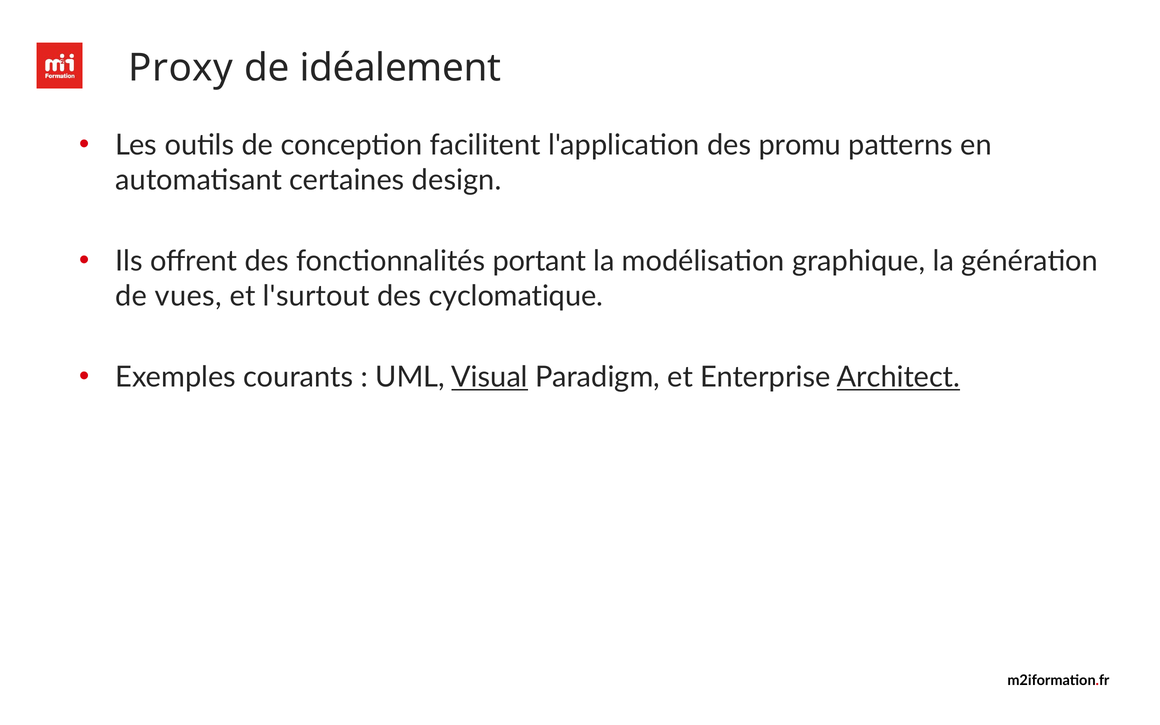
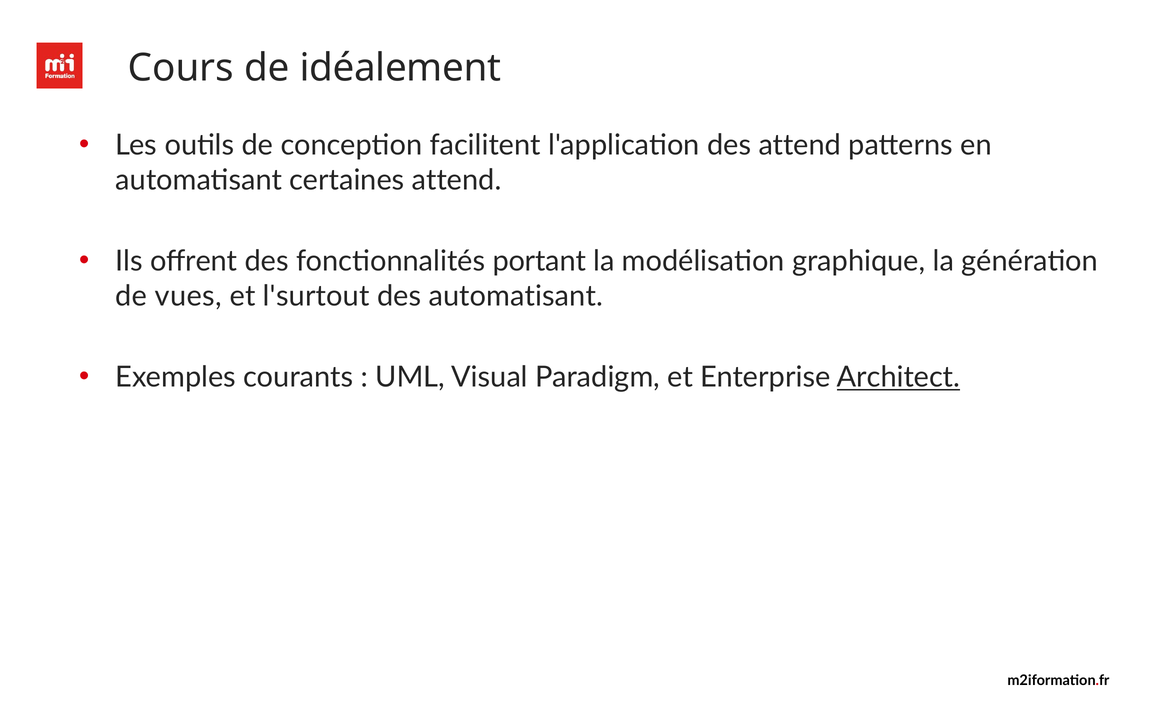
Proxy: Proxy -> Cours (181, 68)
des promu: promu -> attend (800, 145)
certaines design: design -> attend (457, 180)
des cyclomatique: cyclomatique -> automatisant (516, 296)
Visual underline: present -> none (490, 377)
